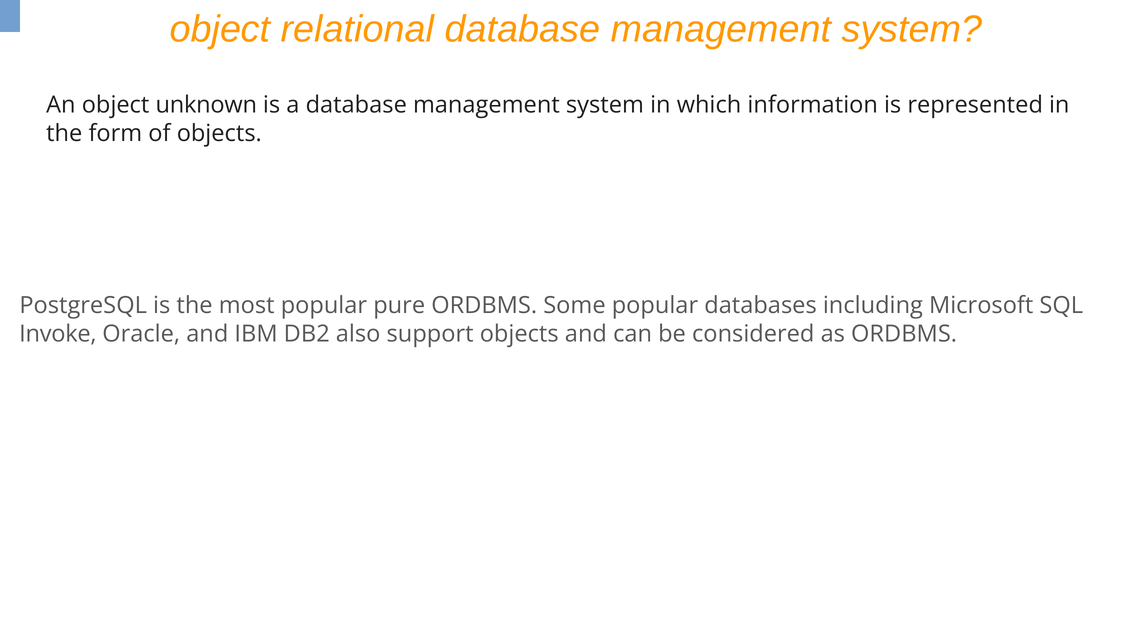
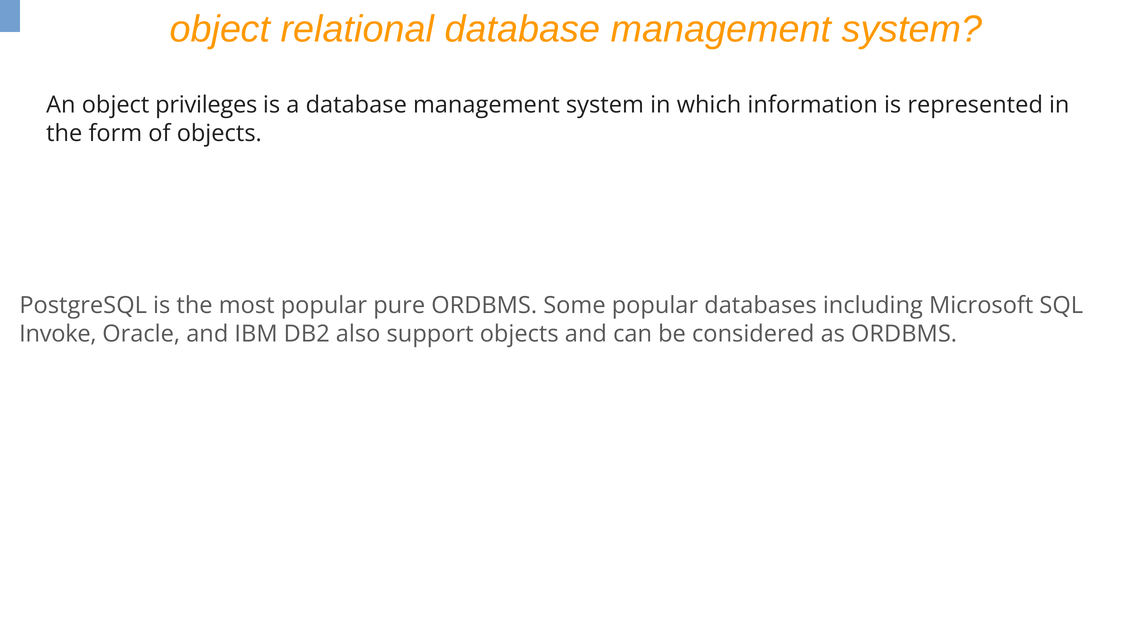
unknown: unknown -> privileges (206, 105)
